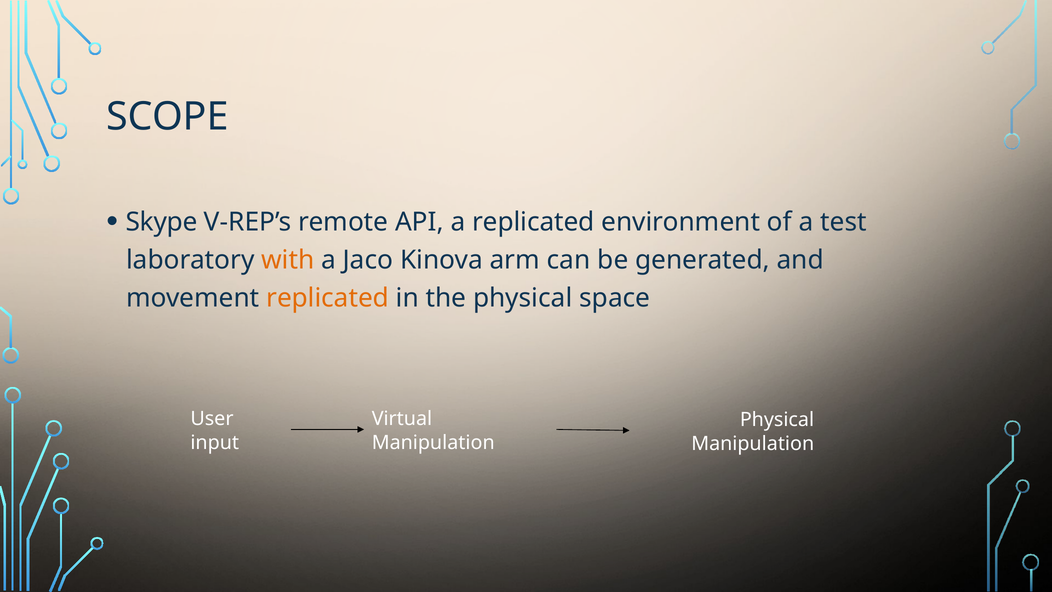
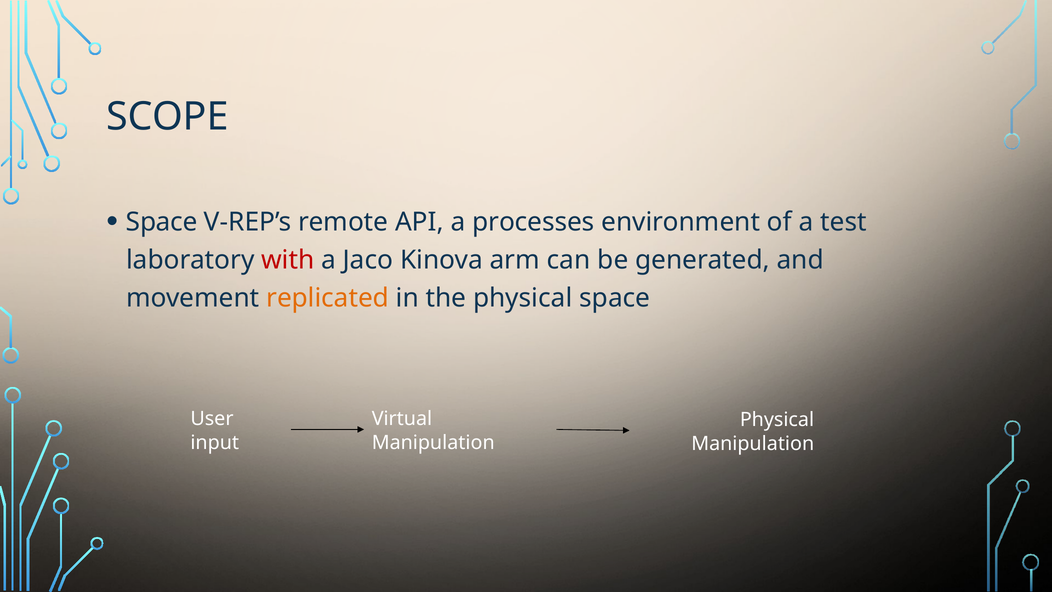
Skype: Skype -> Space (162, 222)
a replicated: replicated -> processes (533, 222)
with colour: orange -> red (288, 260)
